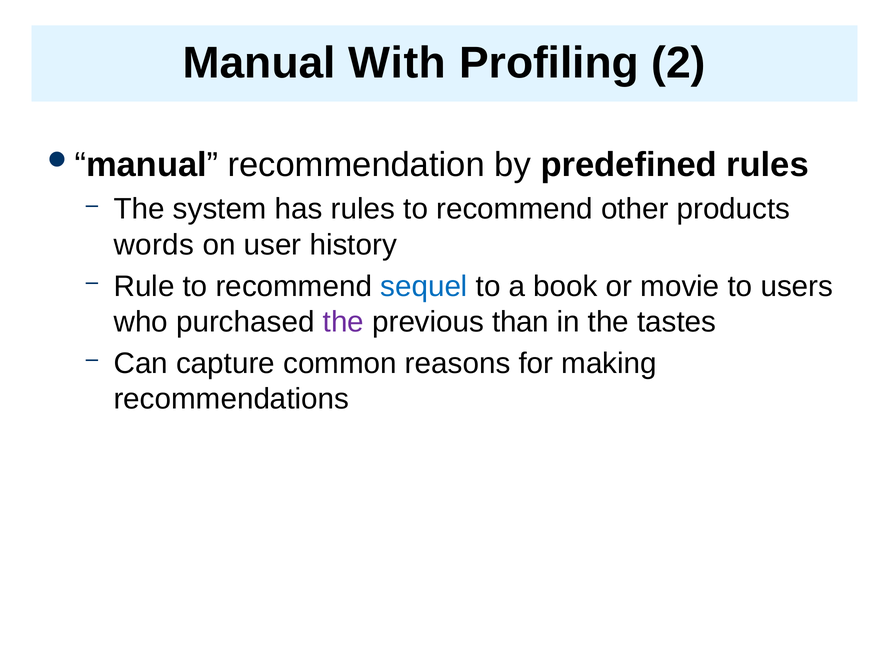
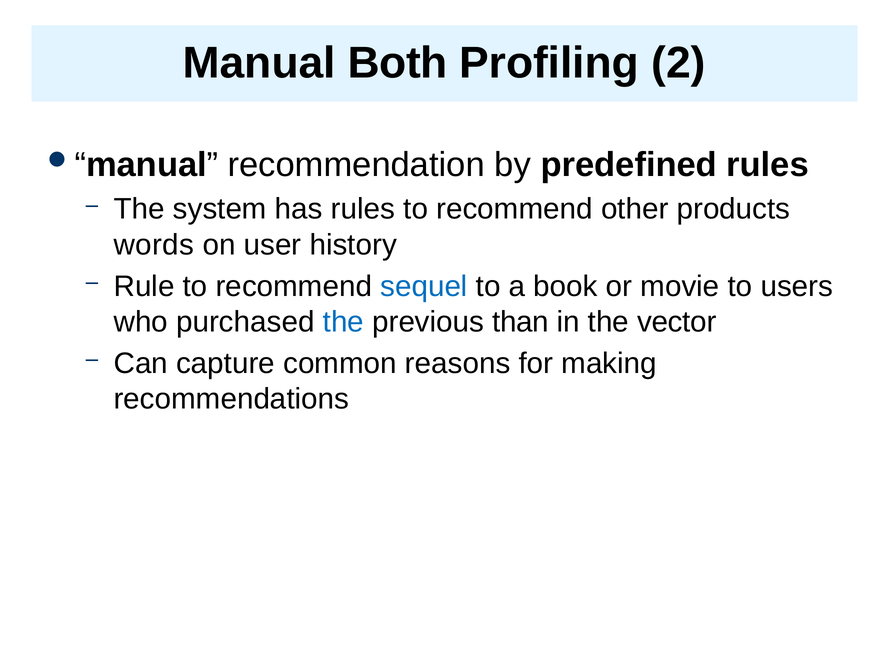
With: With -> Both (398, 63)
the colour: purple -> blue (343, 322)
tastes: tastes -> vector (677, 322)
